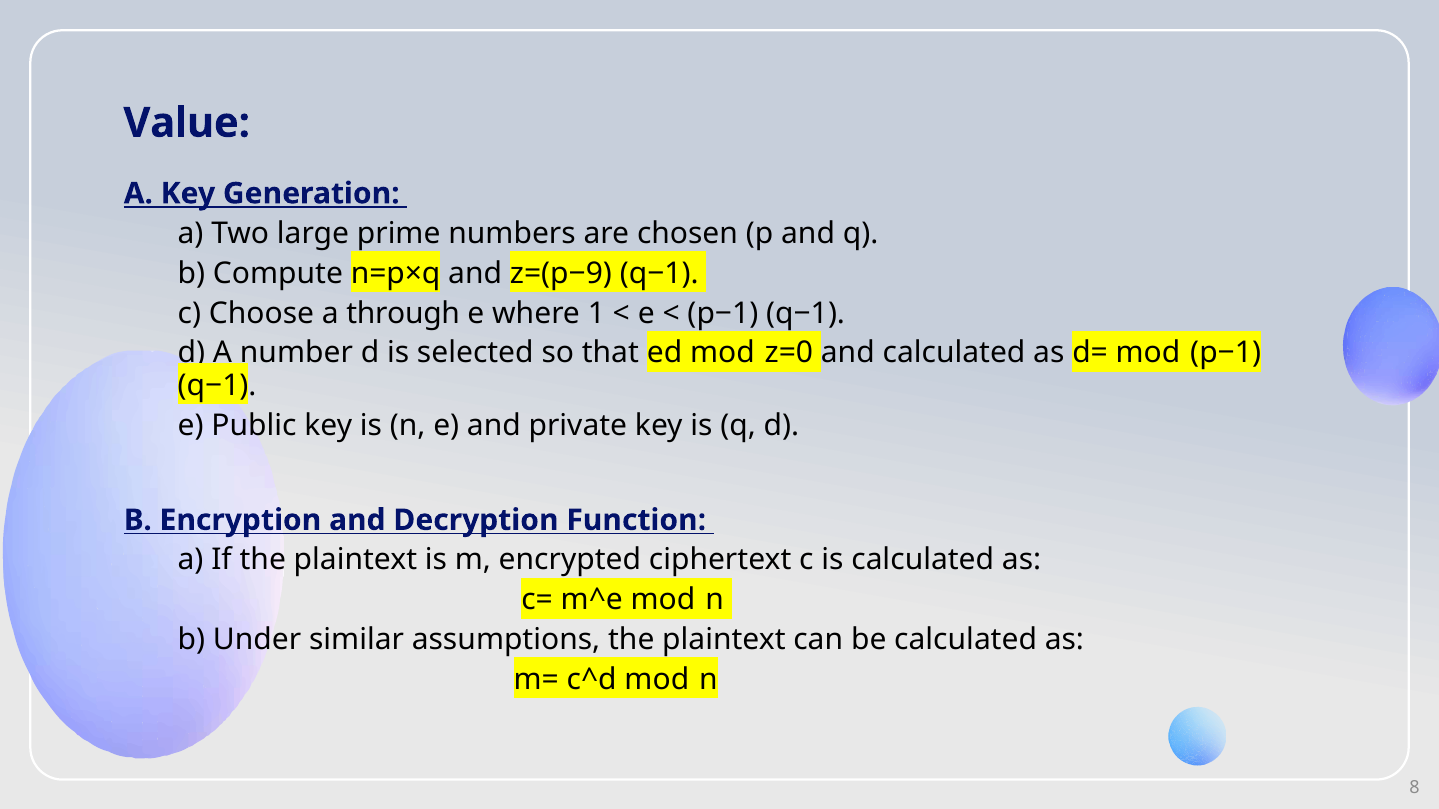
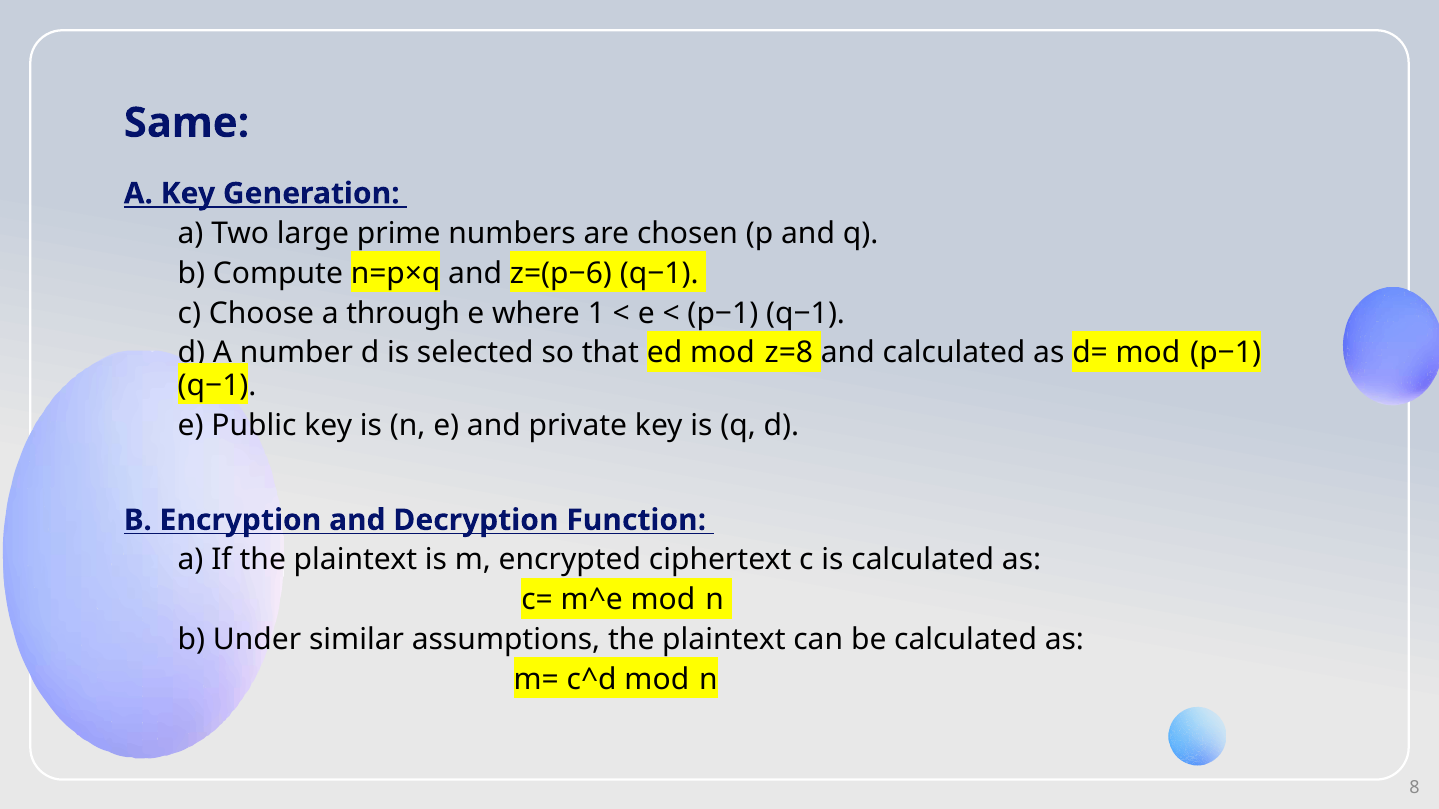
Value: Value -> Same (187, 123)
z=(p−9: z=(p−9 -> z=(p−6 (561, 273)
z=0: z=0 -> z=8 (789, 353)
